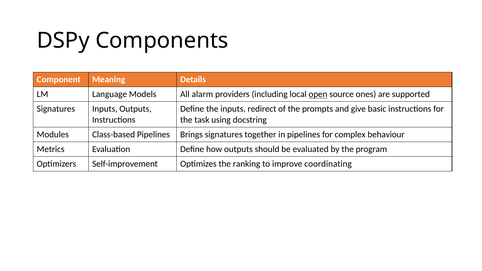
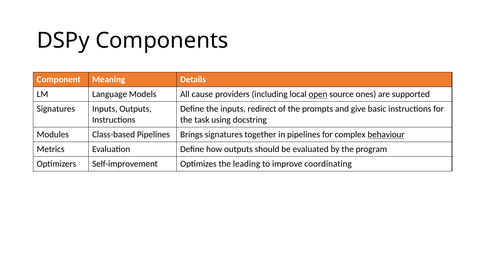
alarm: alarm -> cause (202, 94)
behaviour underline: none -> present (386, 135)
ranking: ranking -> leading (247, 164)
